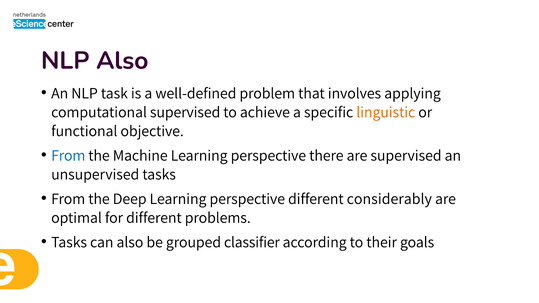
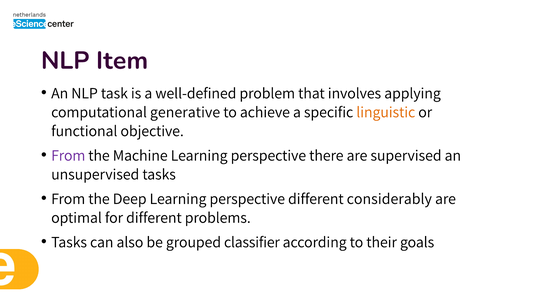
NLP Also: Also -> Item (122, 61)
computational supervised: supervised -> generative (185, 112)
From colour: blue -> purple (68, 156)
